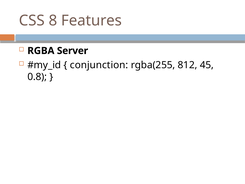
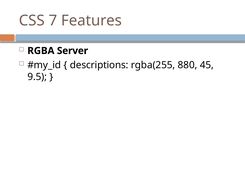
8: 8 -> 7 (53, 20)
conjunction: conjunction -> descriptions (99, 65)
812: 812 -> 880 (188, 65)
0.8: 0.8 -> 9.5 (37, 77)
